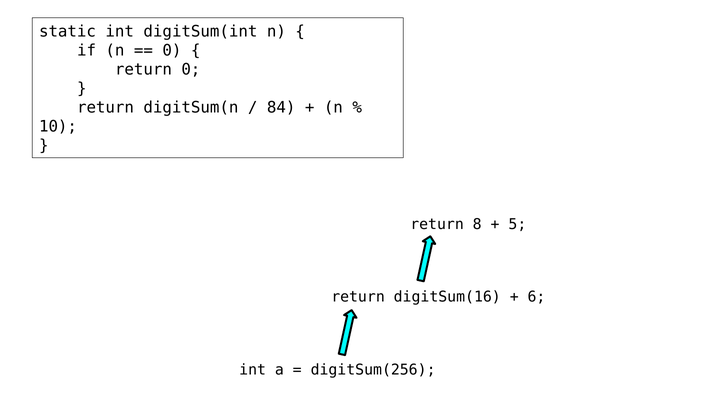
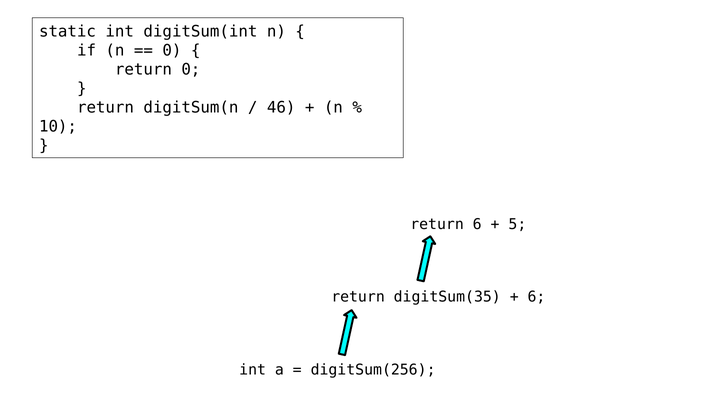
84: 84 -> 46 (281, 108)
return 8: 8 -> 6 (477, 224)
digitSum(16: digitSum(16 -> digitSum(35 (447, 297)
